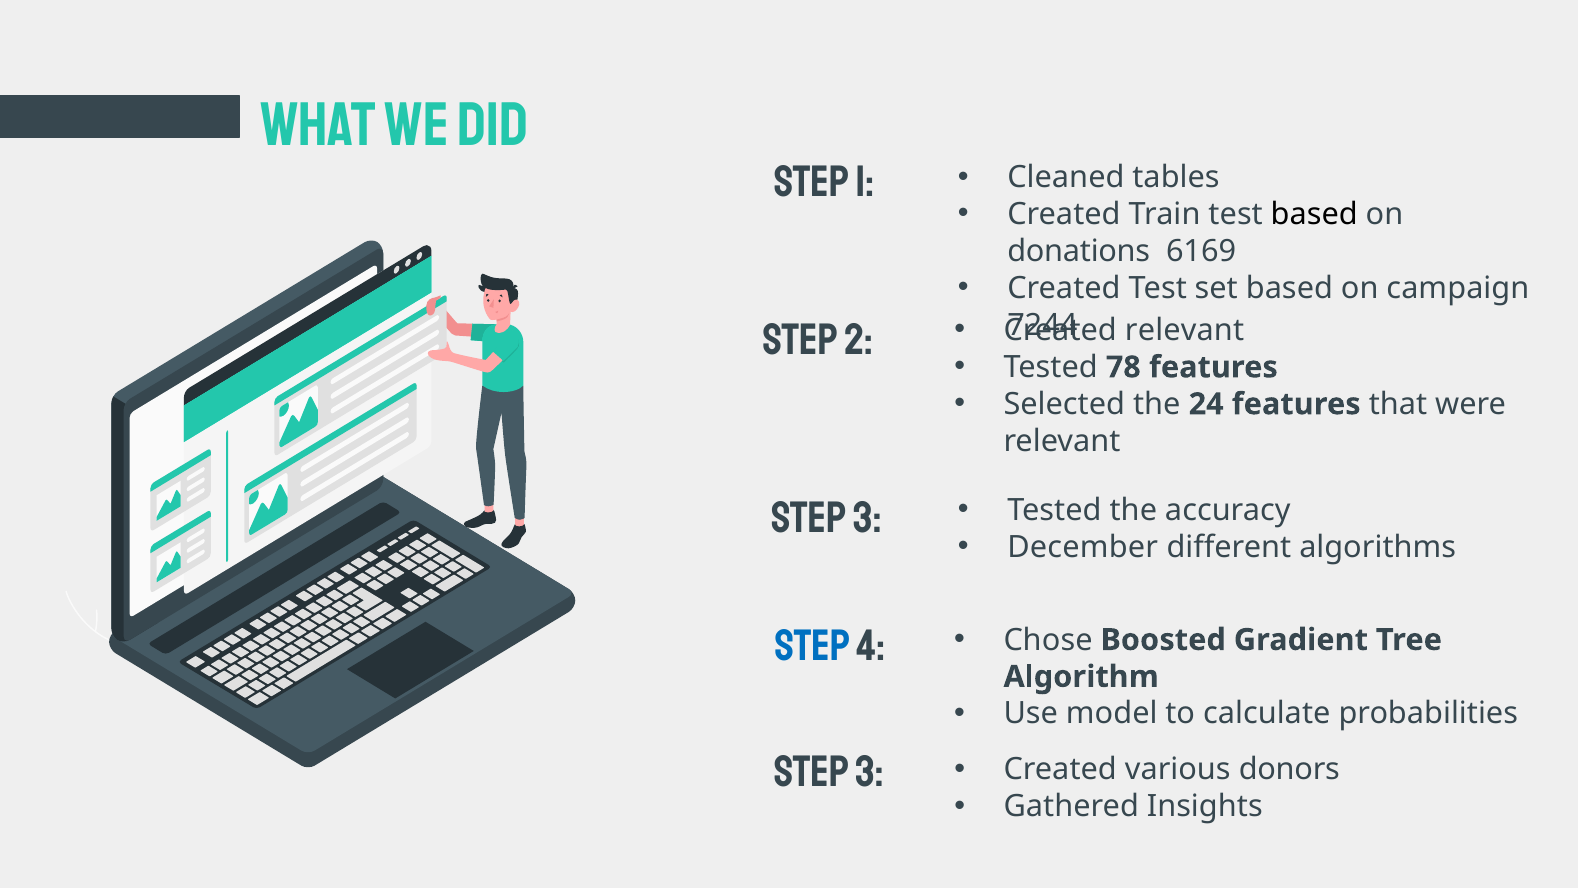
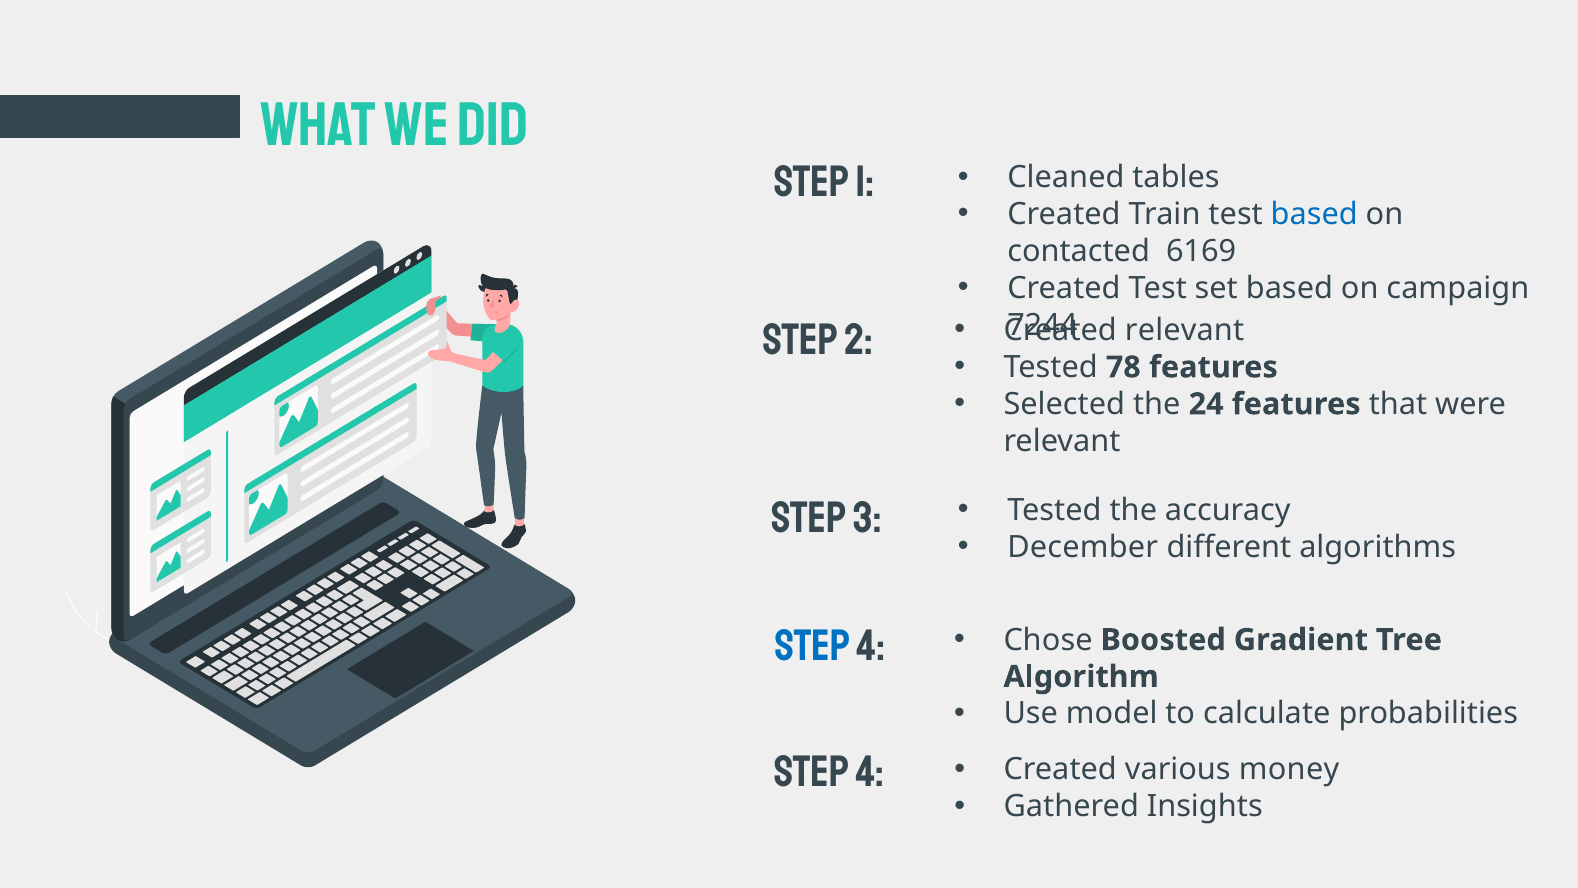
based colour: black -> blue (1314, 214)
donations: donations -> contacted (1079, 251)
donors: donors -> money (1289, 769)
3: 3 -> 4 (870, 772)
